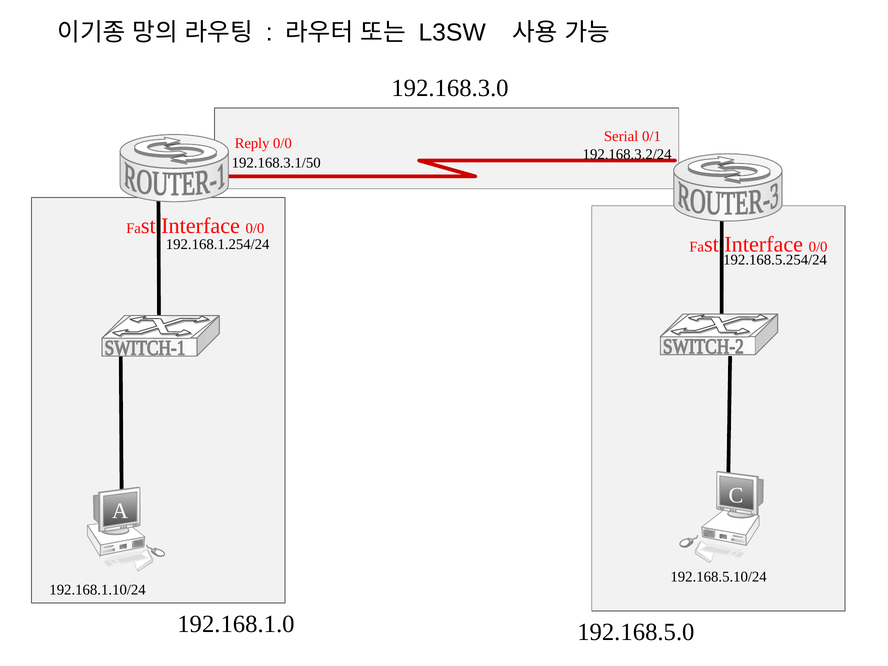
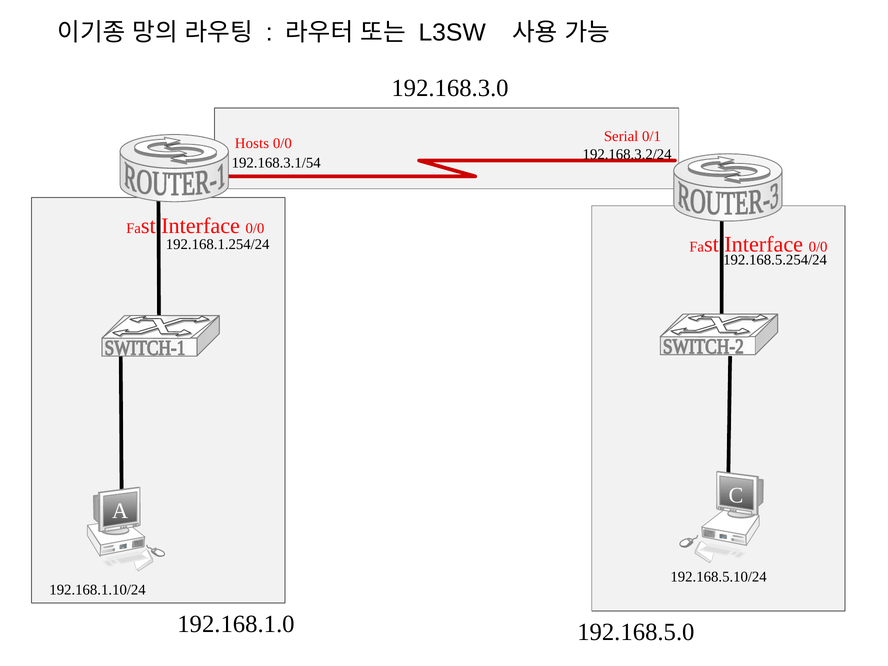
Reply: Reply -> Hosts (252, 143)
192.168.3.1/50: 192.168.3.1/50 -> 192.168.3.1/54 (276, 163)
